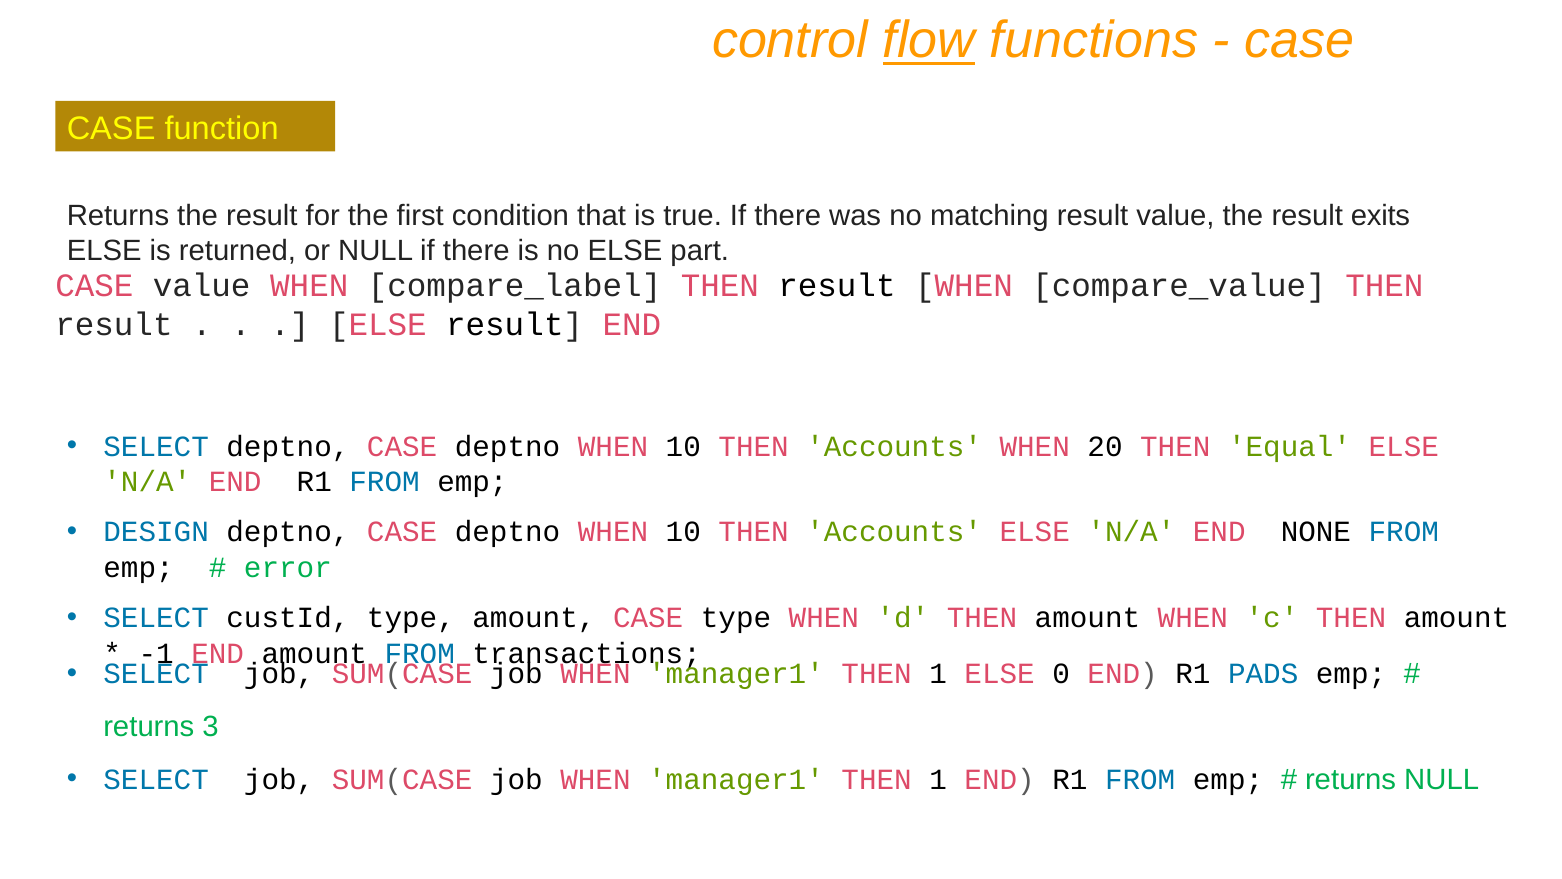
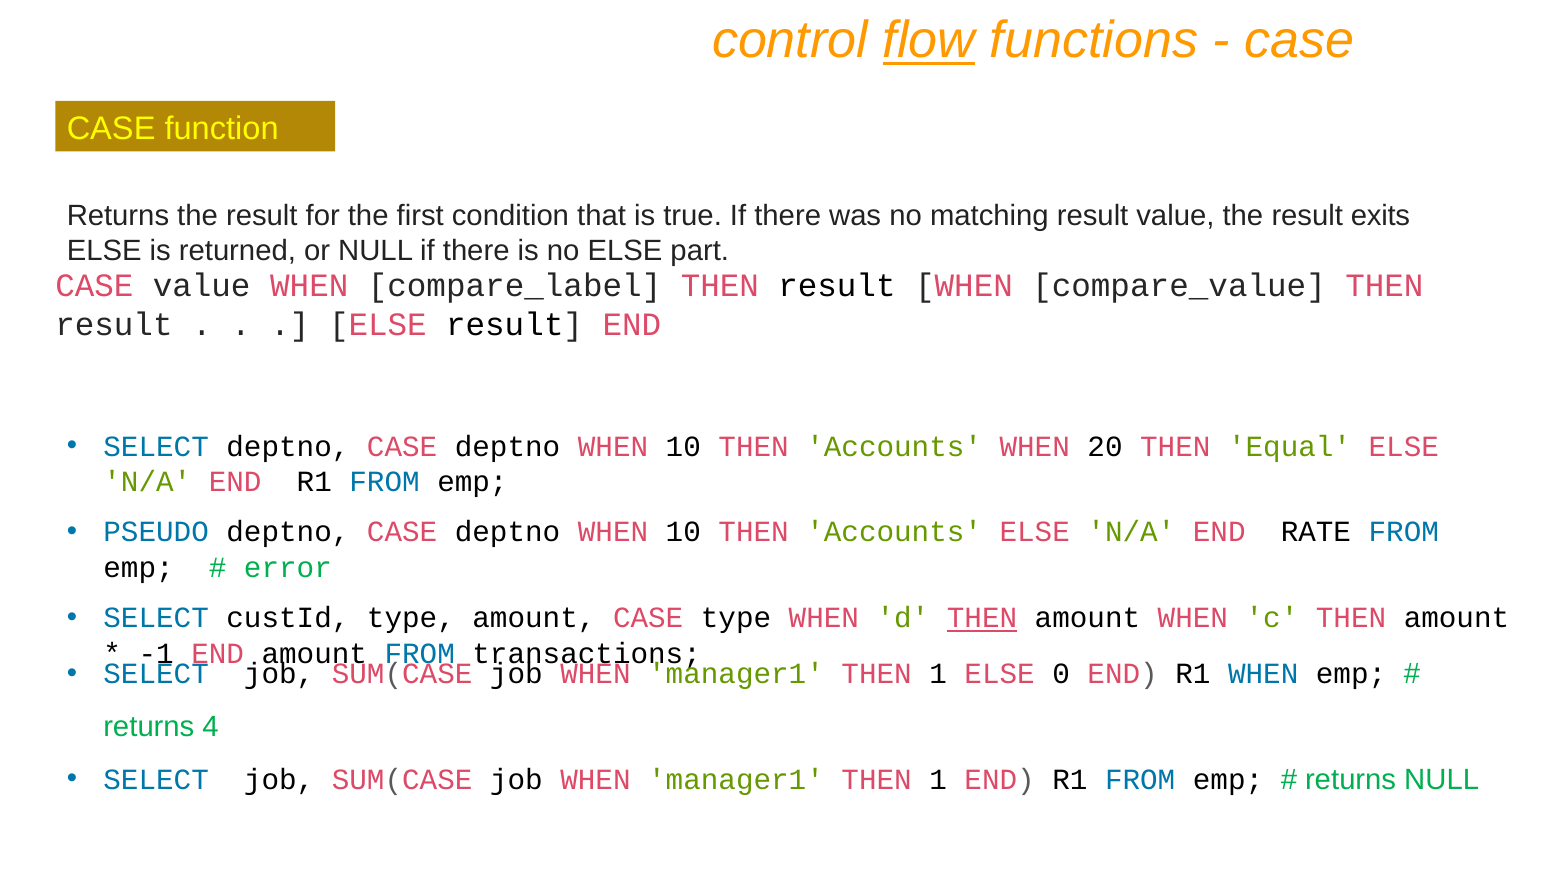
DESIGN: DESIGN -> PSEUDO (156, 532)
NONE: NONE -> RATE (1316, 532)
THEN underline: none -> present (982, 618)
R1 PADS: PADS -> WHEN (1263, 674)
3: 3 -> 4 (211, 727)
